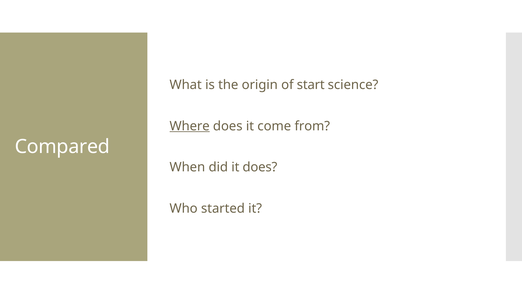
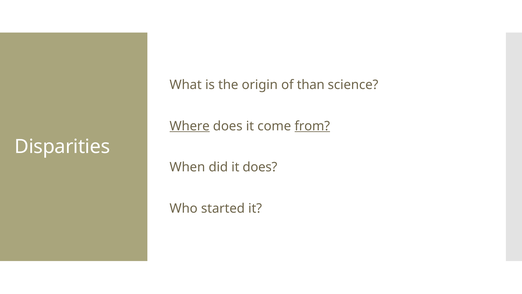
start: start -> than (311, 85)
from underline: none -> present (312, 126)
Compared: Compared -> Disparities (62, 146)
